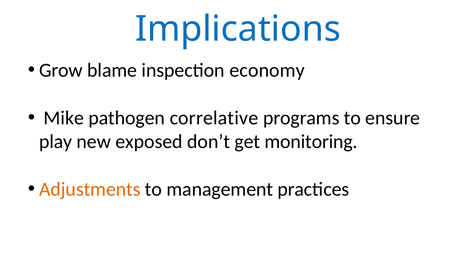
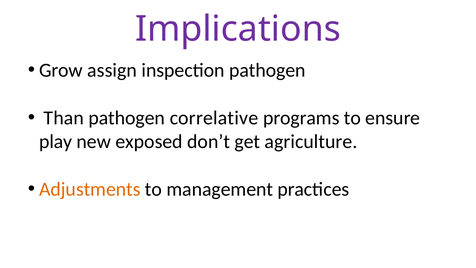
Implications colour: blue -> purple (238, 29)
blame: blame -> assign (112, 70)
inspection economy: economy -> pathogen (267, 70)
Mike: Mike -> Than (64, 118)
monitoring: monitoring -> agriculture (311, 142)
